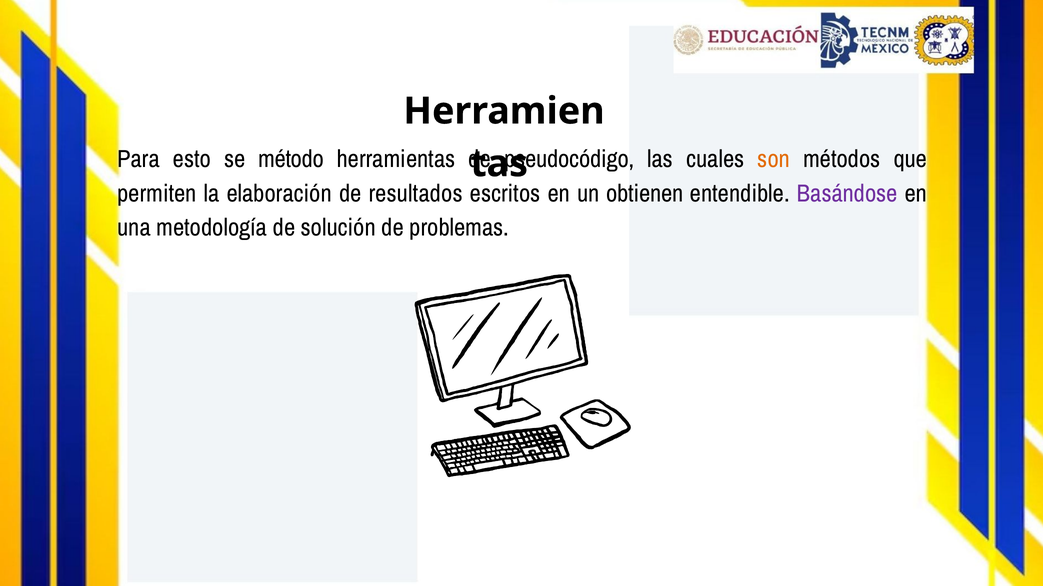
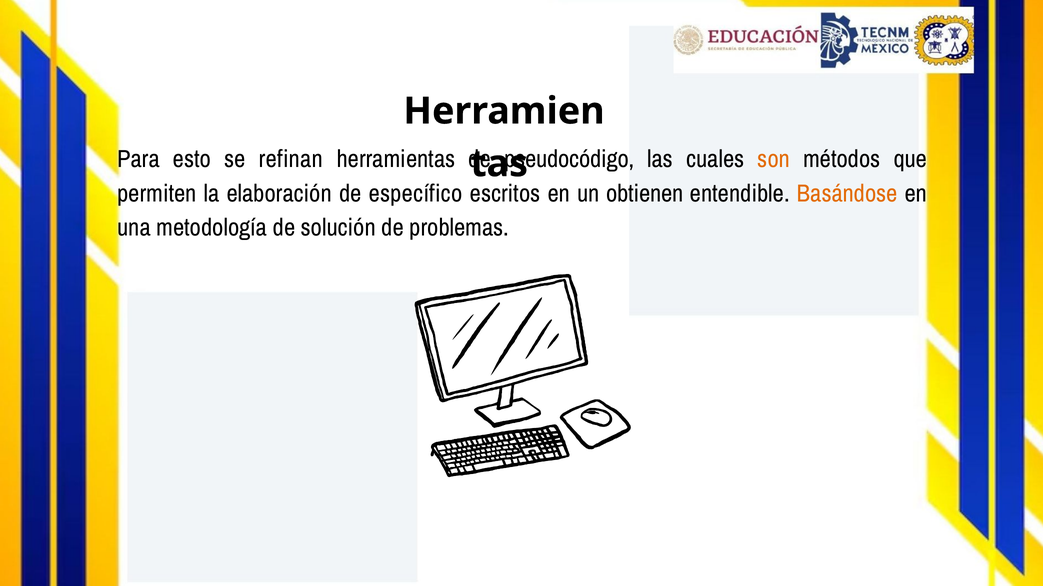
método: método -> refinan (291, 159)
resultados: resultados -> específico (416, 194)
Basándose colour: purple -> orange (847, 194)
